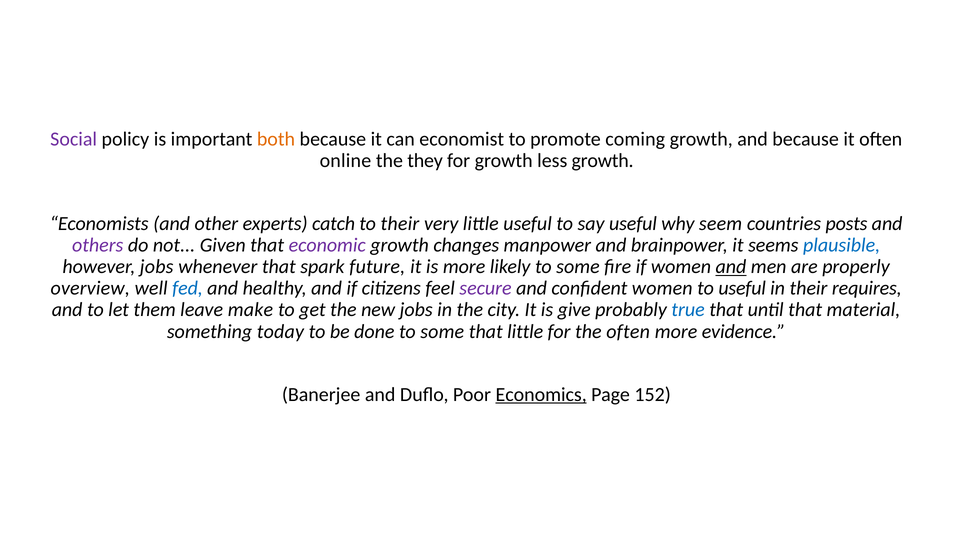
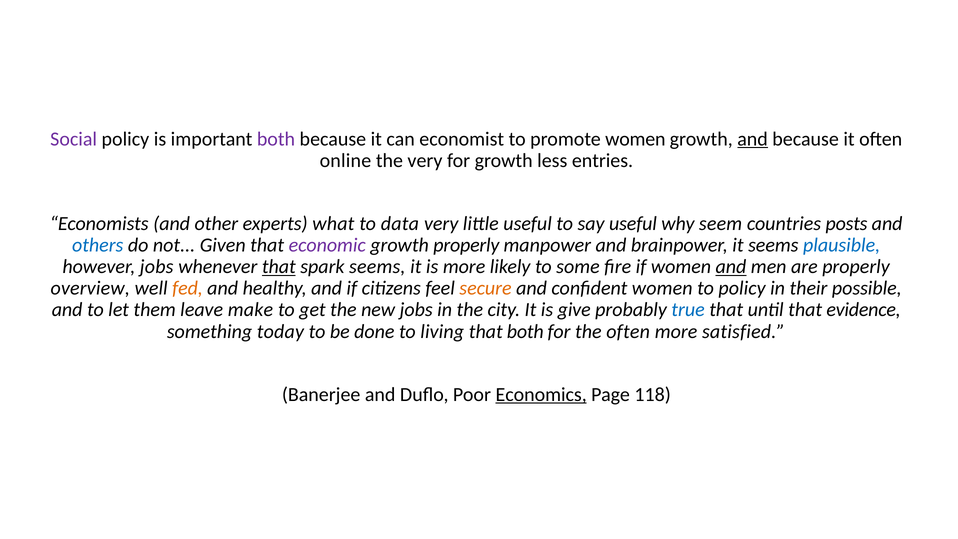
both colour: orange -> purple (276, 139)
promote coming: coming -> women (635, 139)
and underline: none -> present (753, 139)
the they: they -> very (425, 161)
less growth: growth -> entries (603, 161)
catch: catch -> what (333, 224)
to their: their -> data (400, 224)
others colour: purple -> blue (98, 245)
growth changes: changes -> properly (466, 245)
that underline: none -> present (279, 267)
spark future: future -> seems (377, 267)
fed colour: blue -> orange (188, 288)
secure colour: purple -> orange (485, 288)
to useful: useful -> policy (742, 288)
requires: requires -> possible (867, 288)
material: material -> evidence (864, 310)
done to some: some -> living (442, 331)
that little: little -> both (525, 331)
evidence: evidence -> satisfied (743, 331)
152: 152 -> 118 (653, 394)
